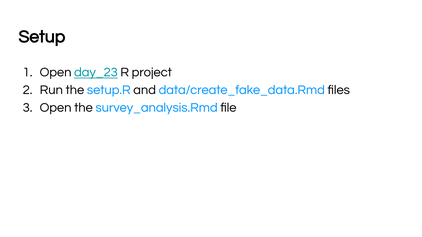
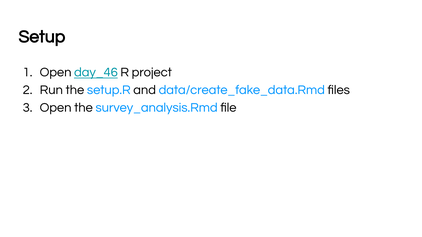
day_23: day_23 -> day_46 (96, 72)
